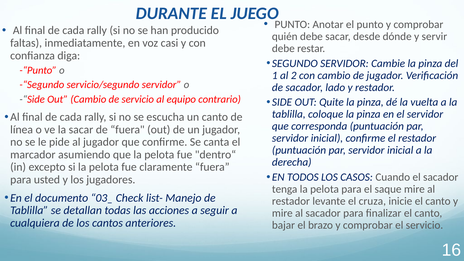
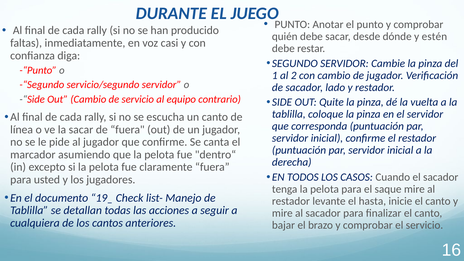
servir: servir -> estén (434, 36)
03_: 03_ -> 19_ (102, 198)
cruza: cruza -> hasta (372, 201)
